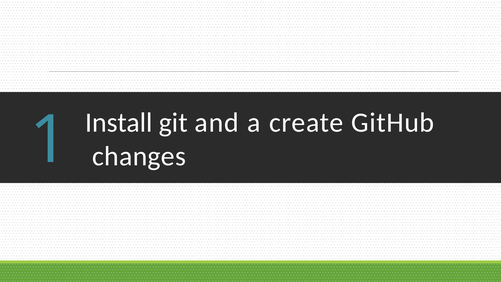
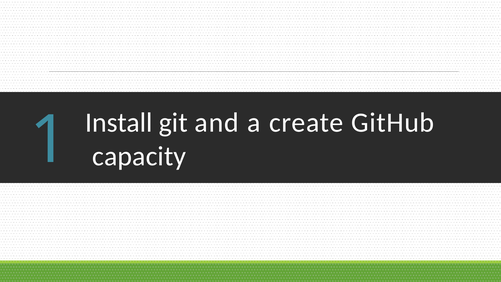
changes: changes -> capacity (139, 156)
